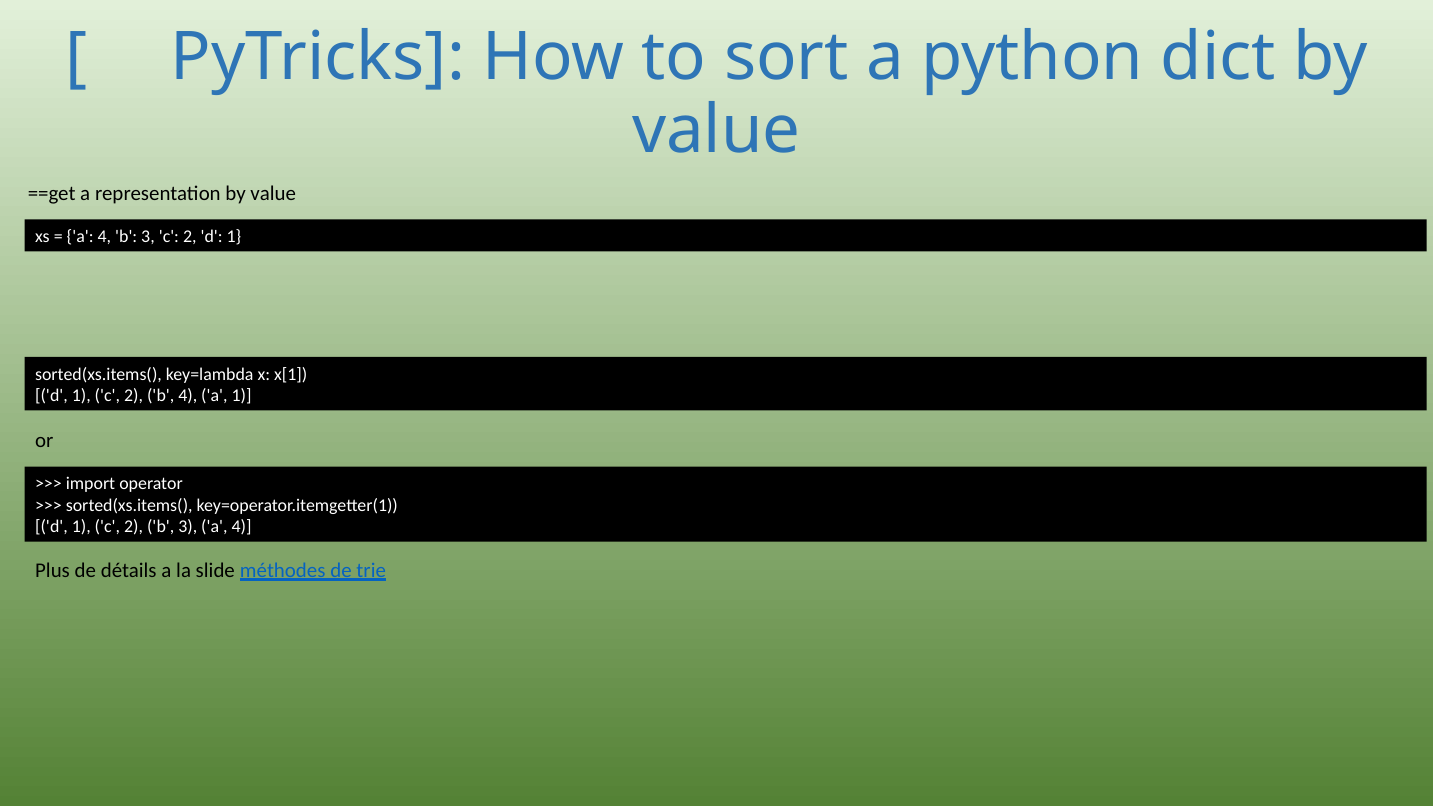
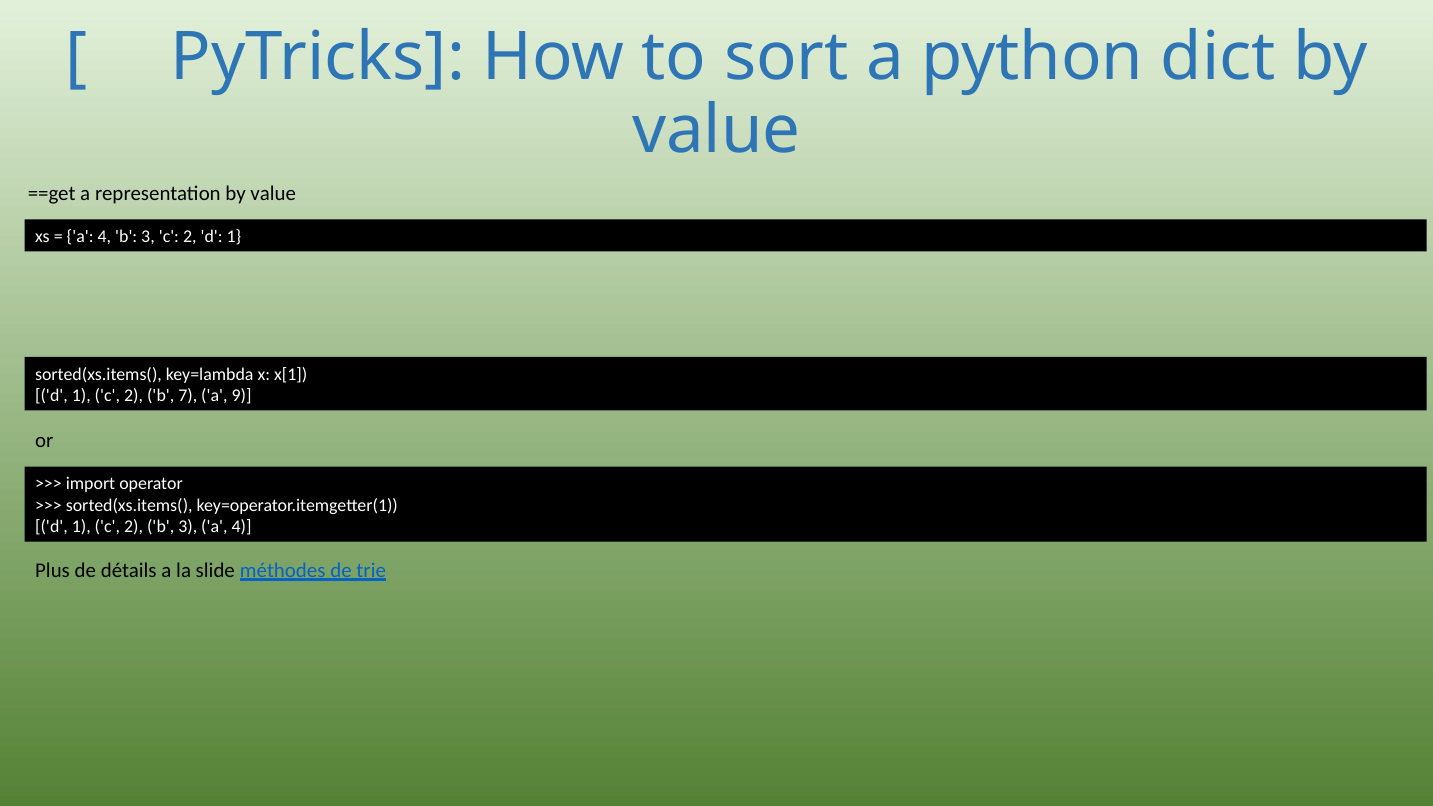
b 4: 4 -> 7 (188, 396)
a 1: 1 -> 9 (242, 396)
